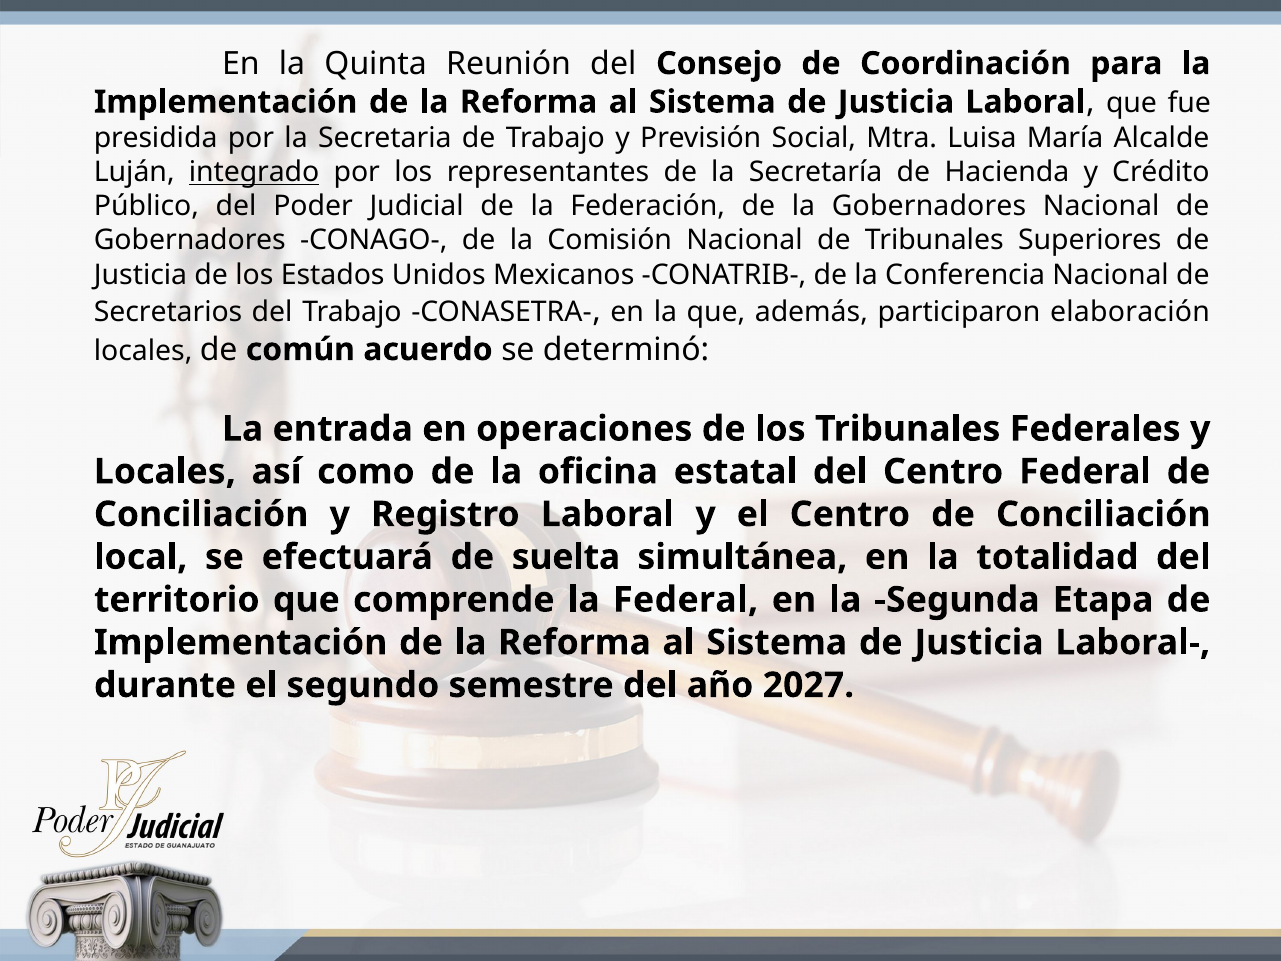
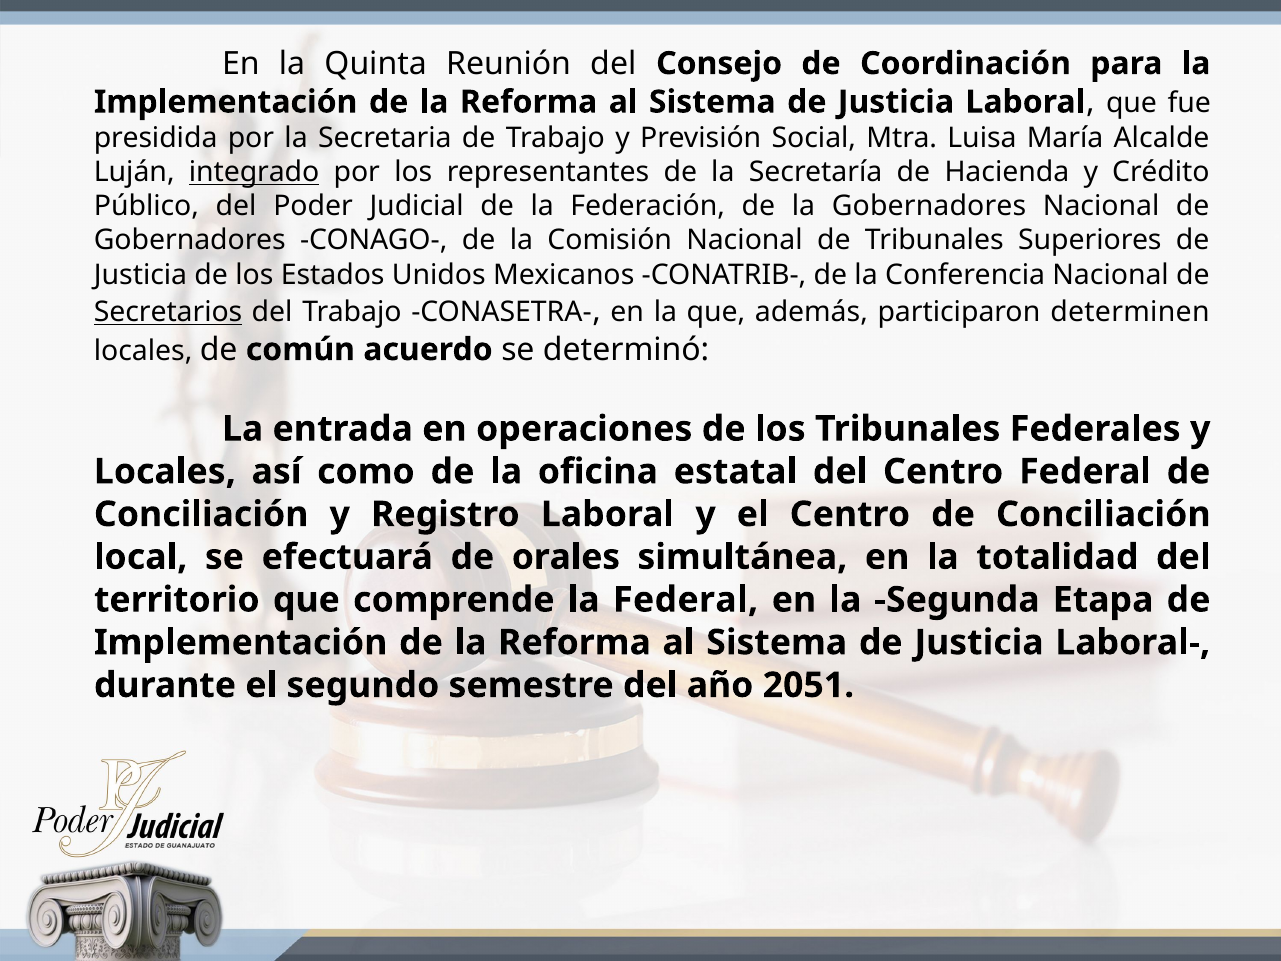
Secretarios underline: none -> present (168, 312)
elaboración: elaboración -> determinen (1130, 312)
suelta: suelta -> orales (566, 557)
2027: 2027 -> 2051 (808, 685)
